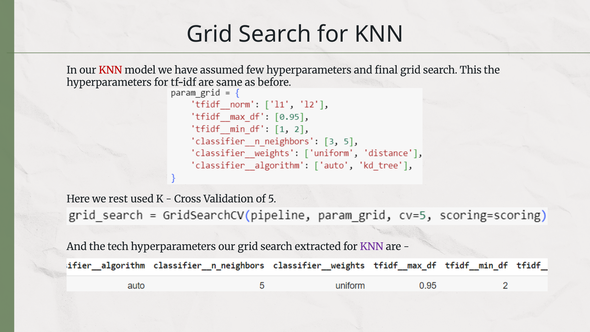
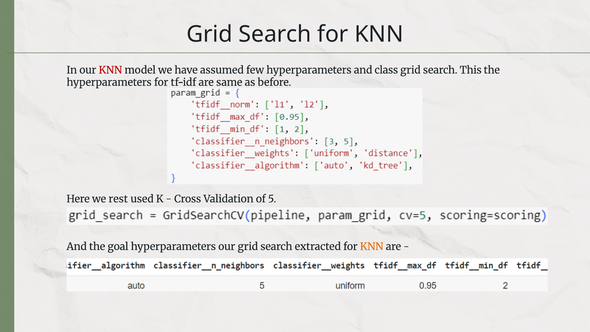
final: final -> class (386, 70)
tech: tech -> goal (118, 247)
KNN colour: purple -> orange (372, 247)
